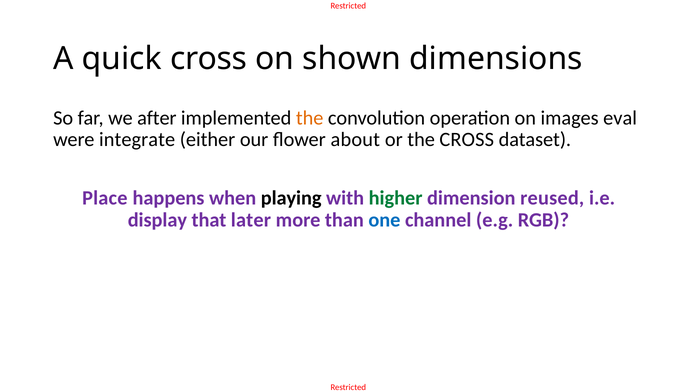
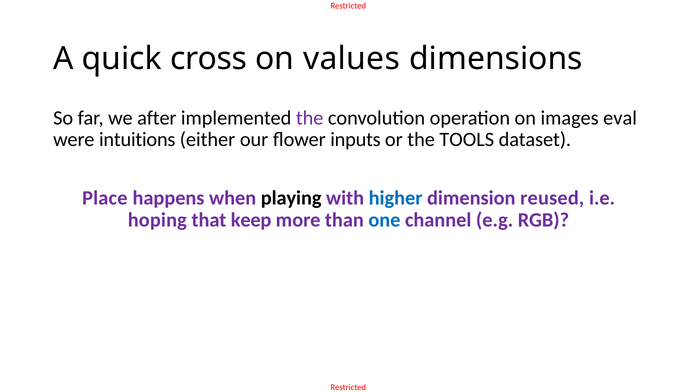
shown: shown -> values (352, 59)
the colour: orange -> purple (310, 118)
integrate: integrate -> intuitions (137, 140)
about: about -> inputs (355, 140)
the CROSS: CROSS -> TOOLS (467, 140)
higher colour: green -> blue (396, 198)
display: display -> hoping (157, 220)
later: later -> keep (251, 220)
